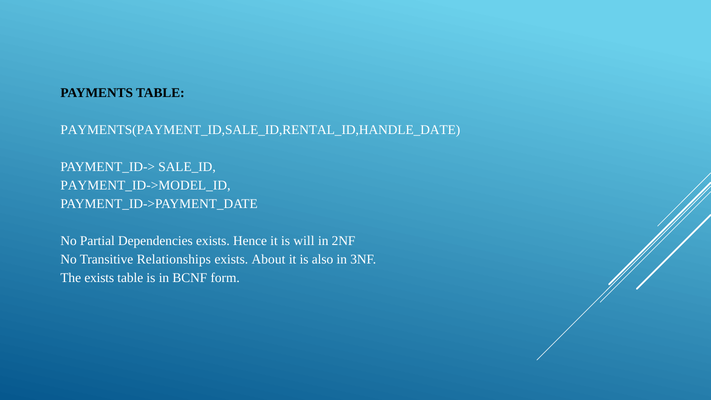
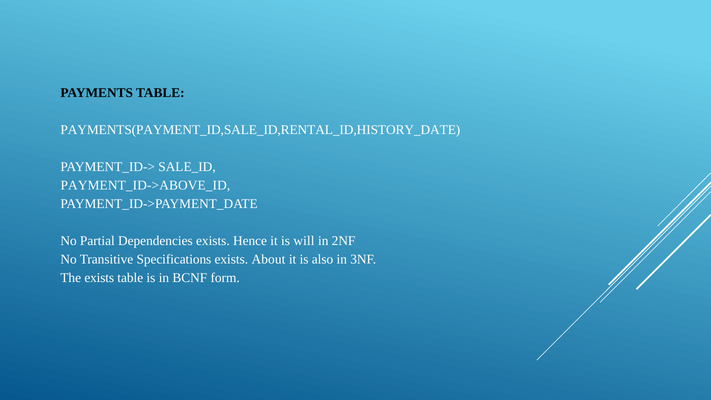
PAYMENTS(PAYMENT_ID,SALE_ID,RENTAL_ID,HANDLE_DATE: PAYMENTS(PAYMENT_ID,SALE_ID,RENTAL_ID,HANDLE_DATE -> PAYMENTS(PAYMENT_ID,SALE_ID,RENTAL_ID,HISTORY_DATE (260, 130)
PAYMENT_ID->MODEL_ID: PAYMENT_ID->MODEL_ID -> PAYMENT_ID->ABOVE_ID (145, 185)
Relationships: Relationships -> Specifications (174, 259)
